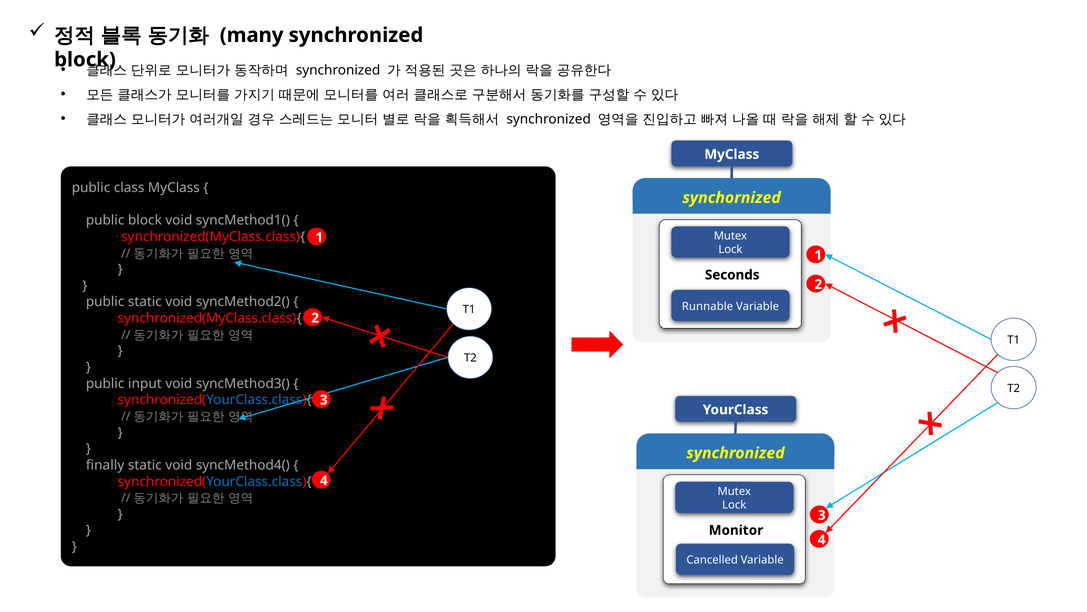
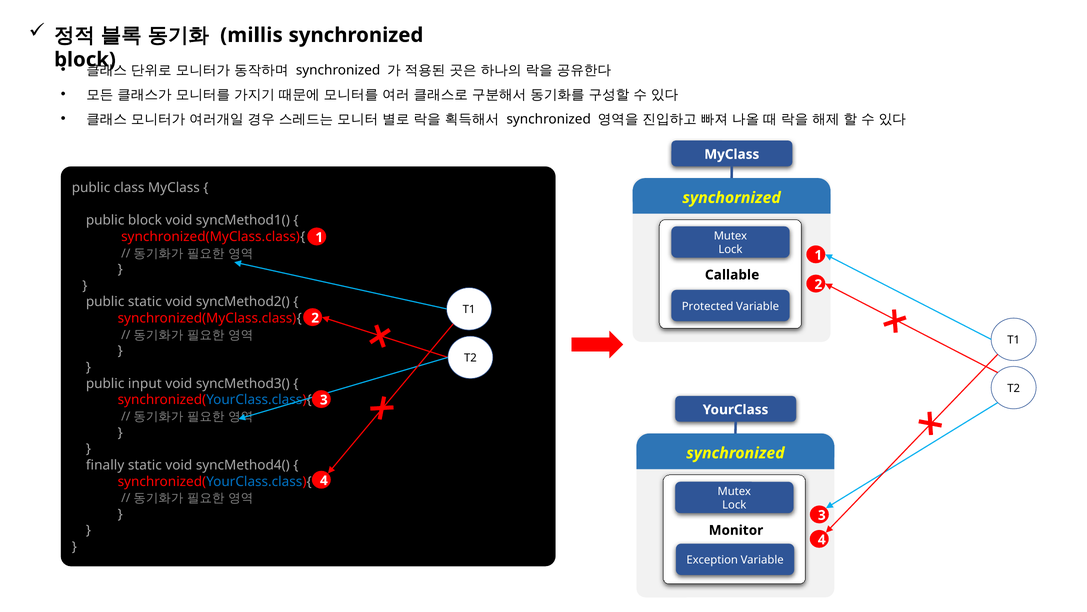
many: many -> millis (251, 35)
Seconds: Seconds -> Callable (732, 275)
Runnable: Runnable -> Protected (708, 306)
Cancelled: Cancelled -> Exception (712, 560)
